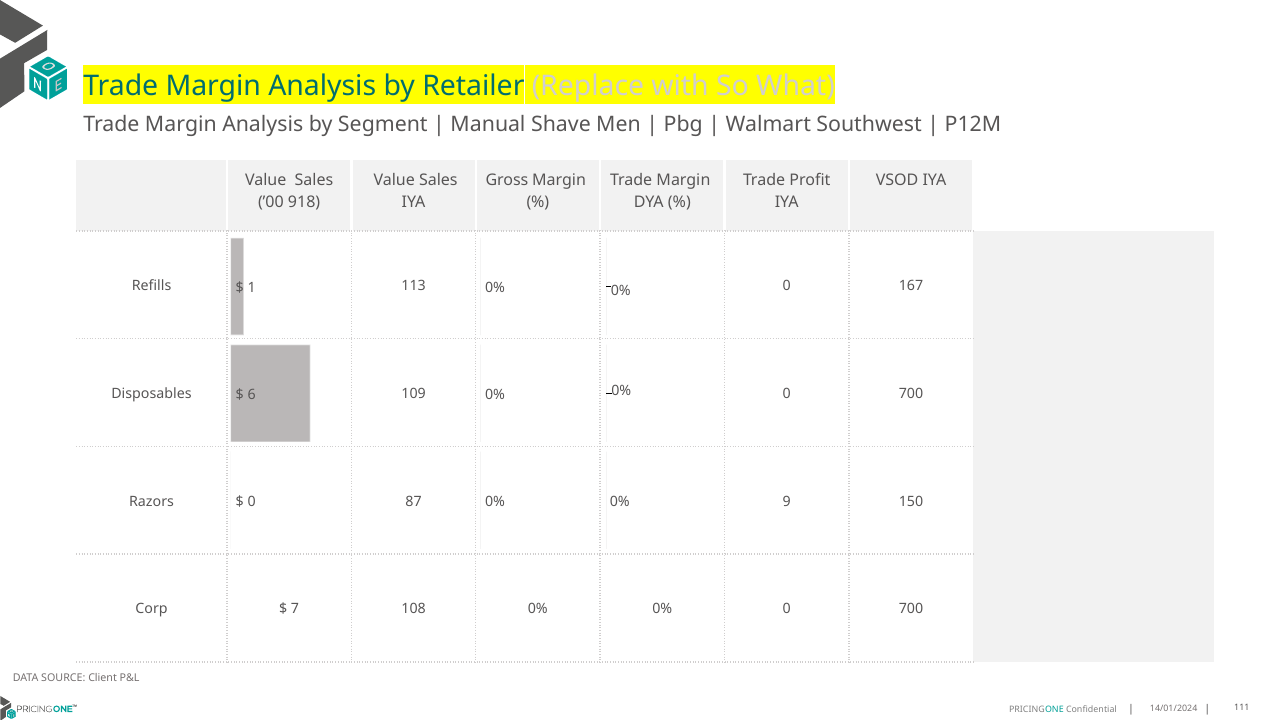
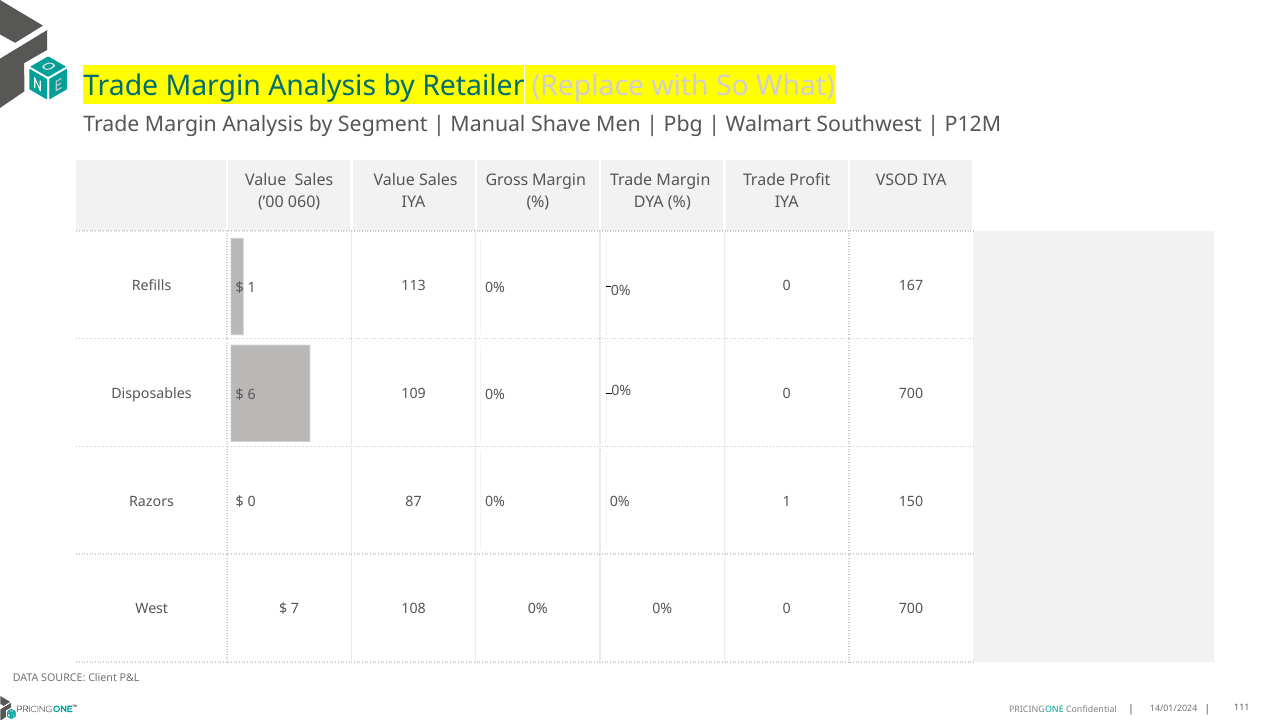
918: 918 -> 060 (304, 202)
87 9: 9 -> 1 (787, 502)
Corp: Corp -> West (152, 610)
